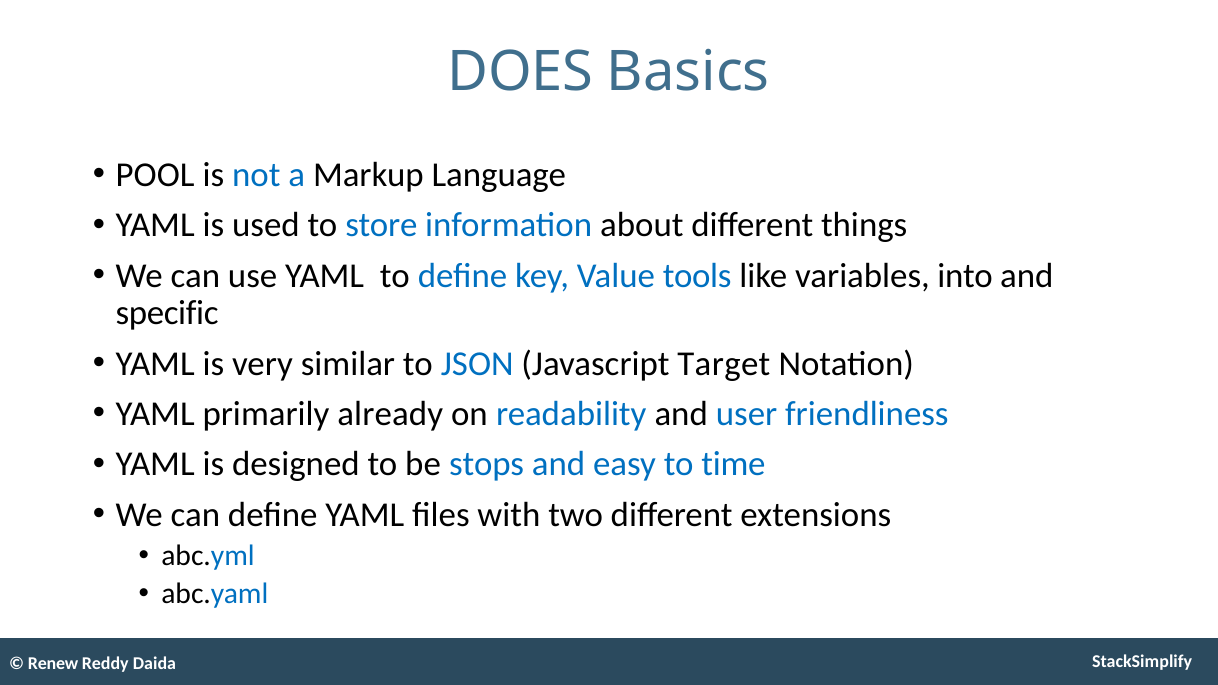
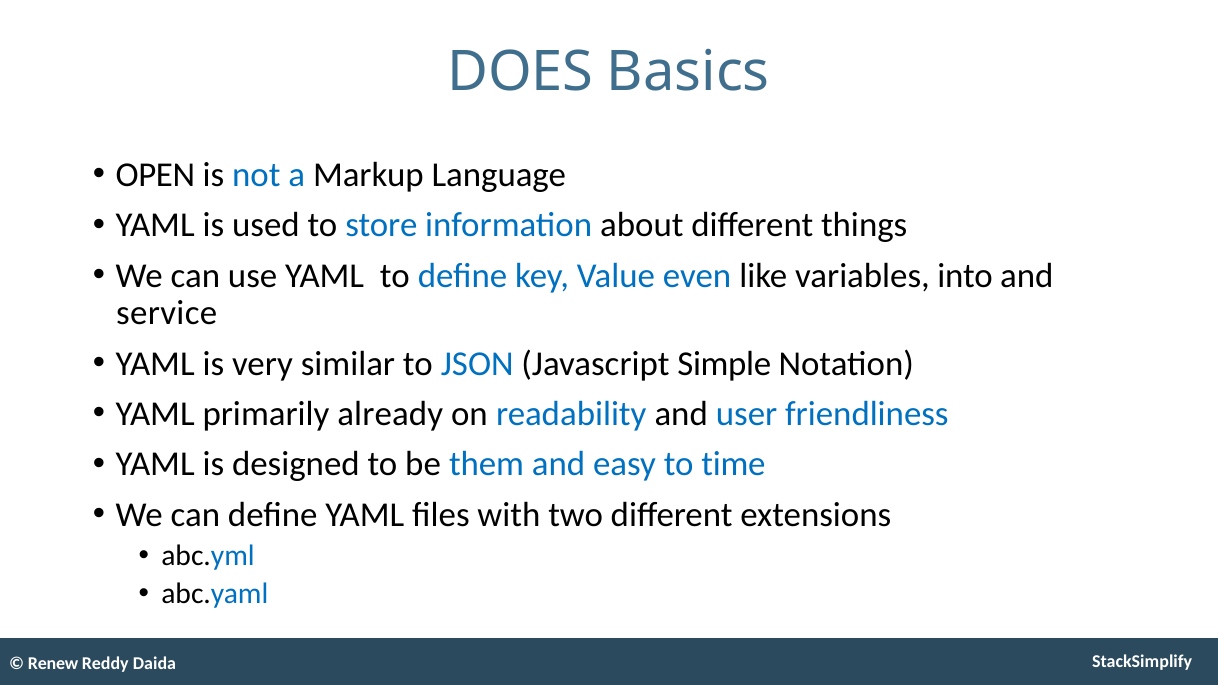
POOL: POOL -> OPEN (155, 175)
tools: tools -> even (697, 276)
specific: specific -> service (167, 313)
Target: Target -> Simple (724, 364)
stops: stops -> them (487, 464)
